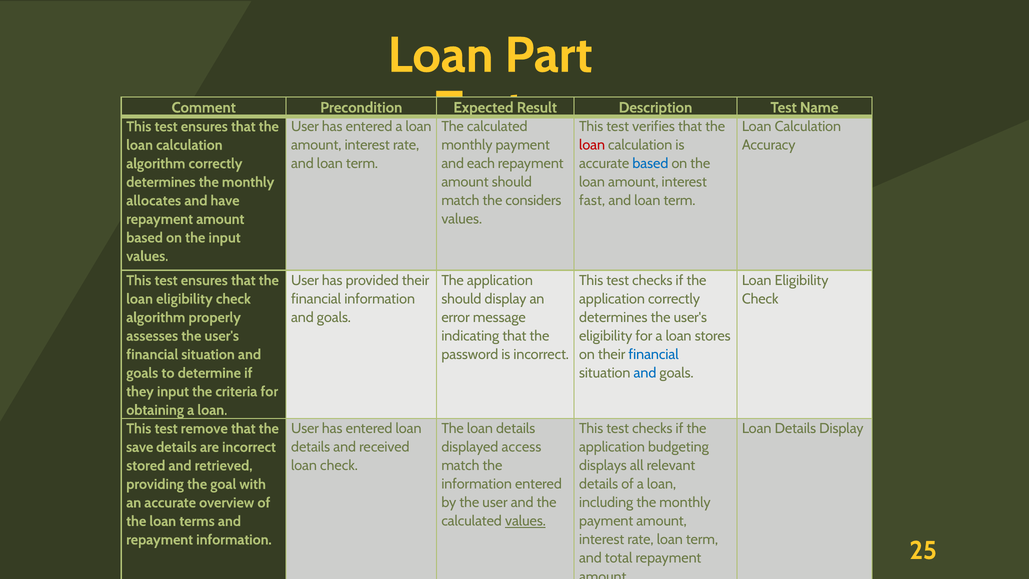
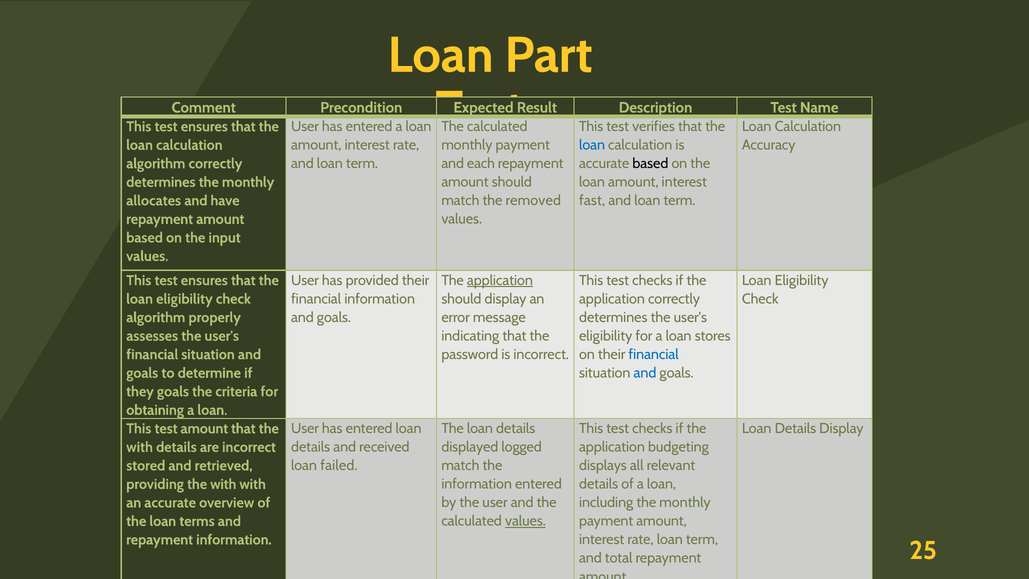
loan colour: red -> blue (592, 145)
based colour: blue -> black (650, 164)
considers: considers -> removed (533, 201)
application underline: none -> present (500, 280)
they input: input -> goals (173, 391)
test remove: remove -> amount (204, 429)
save: save -> with (140, 447)
access: access -> logged (522, 447)
loan check: check -> failed (339, 466)
providing the goal: goal -> with (223, 484)
